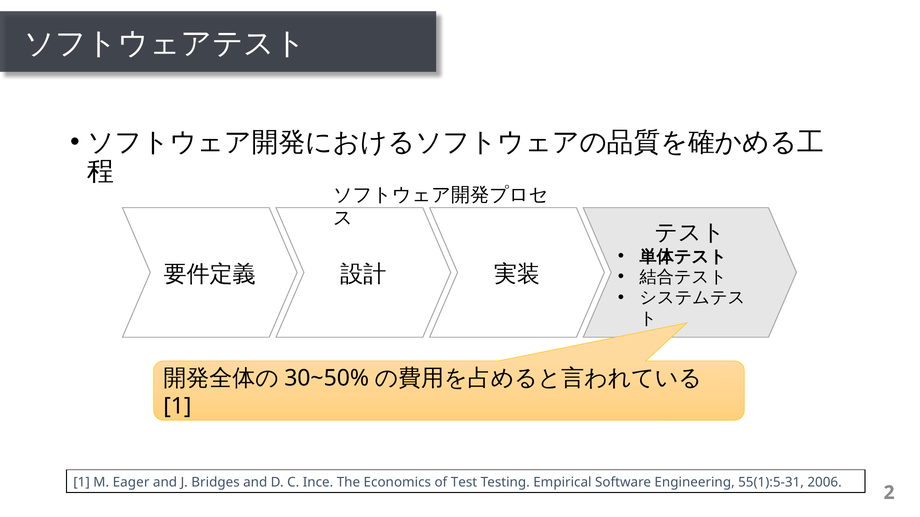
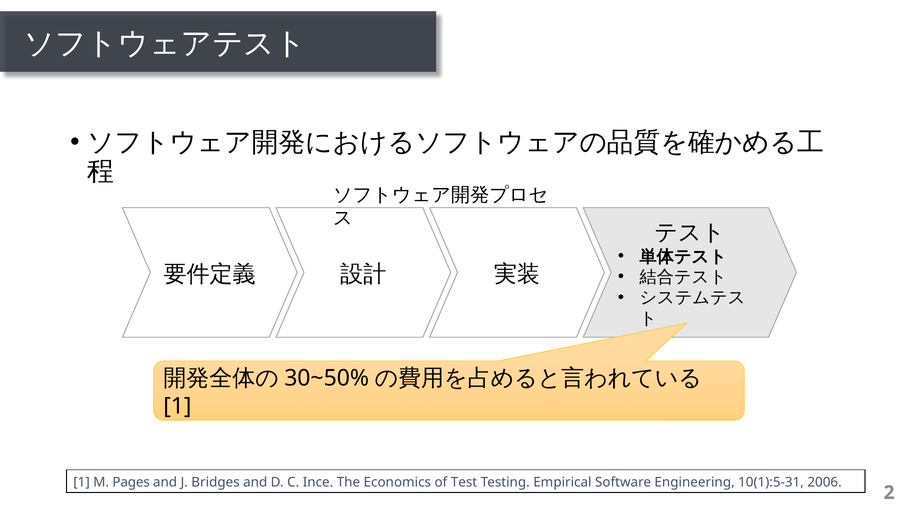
Eager: Eager -> Pages (131, 483)
55(1):5-31: 55(1):5-31 -> 10(1):5-31 (771, 483)
